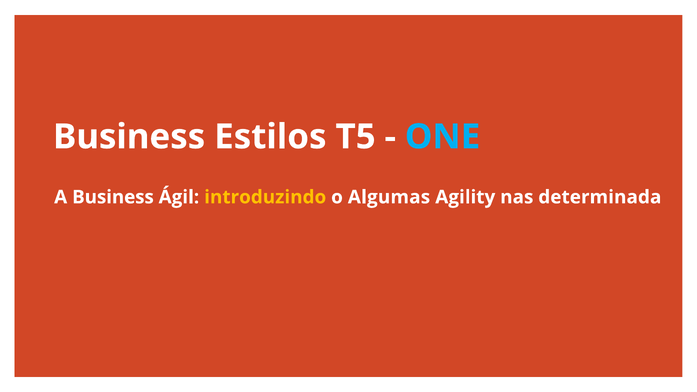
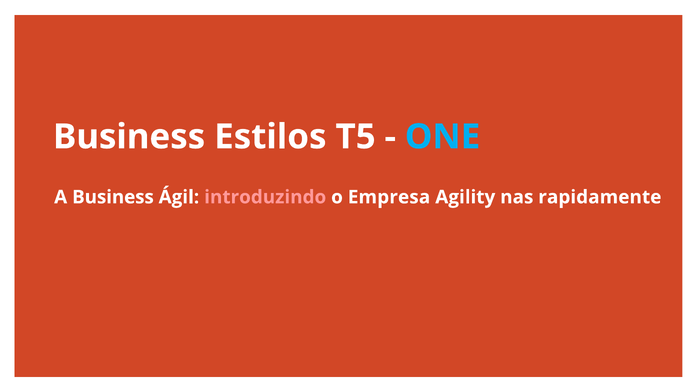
introduzindo colour: yellow -> pink (265, 197)
Algumas: Algumas -> Empresa (389, 197)
determinada: determinada -> rapidamente (600, 197)
